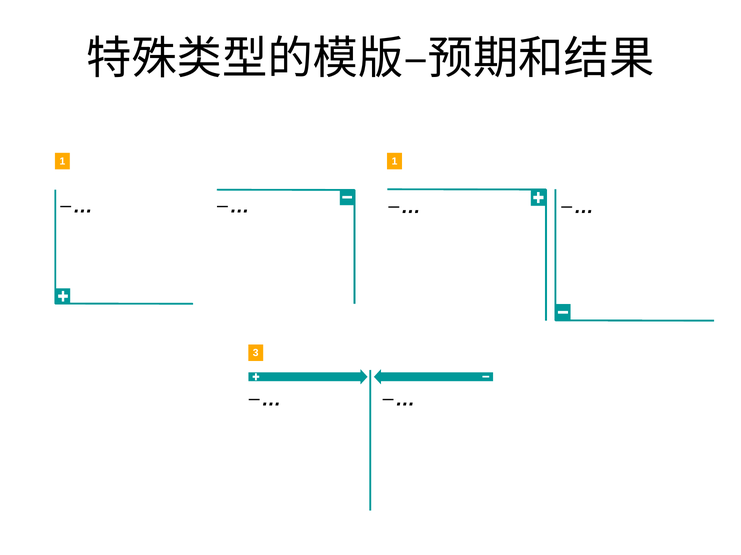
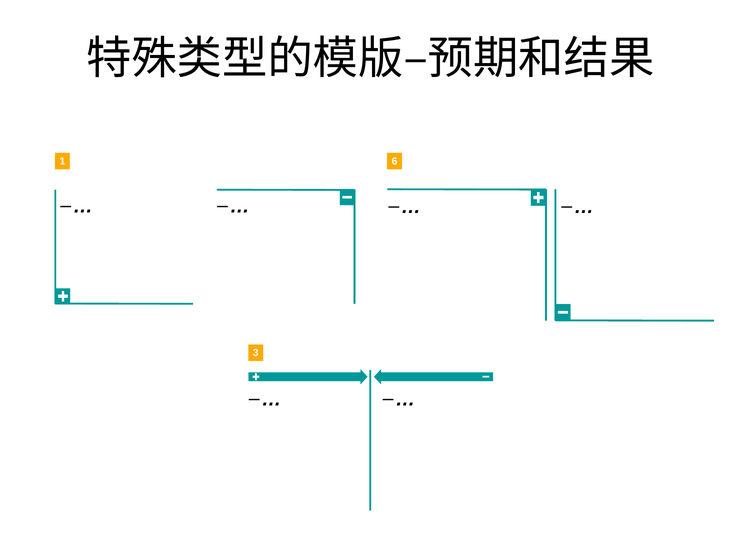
1 1: 1 -> 6 (395, 161)
